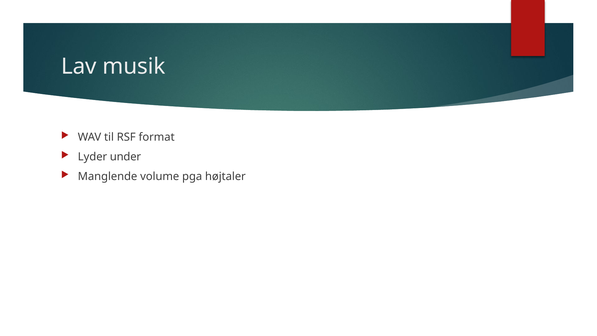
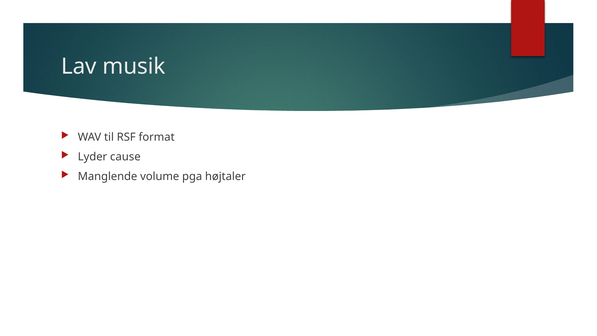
under: under -> cause (125, 157)
